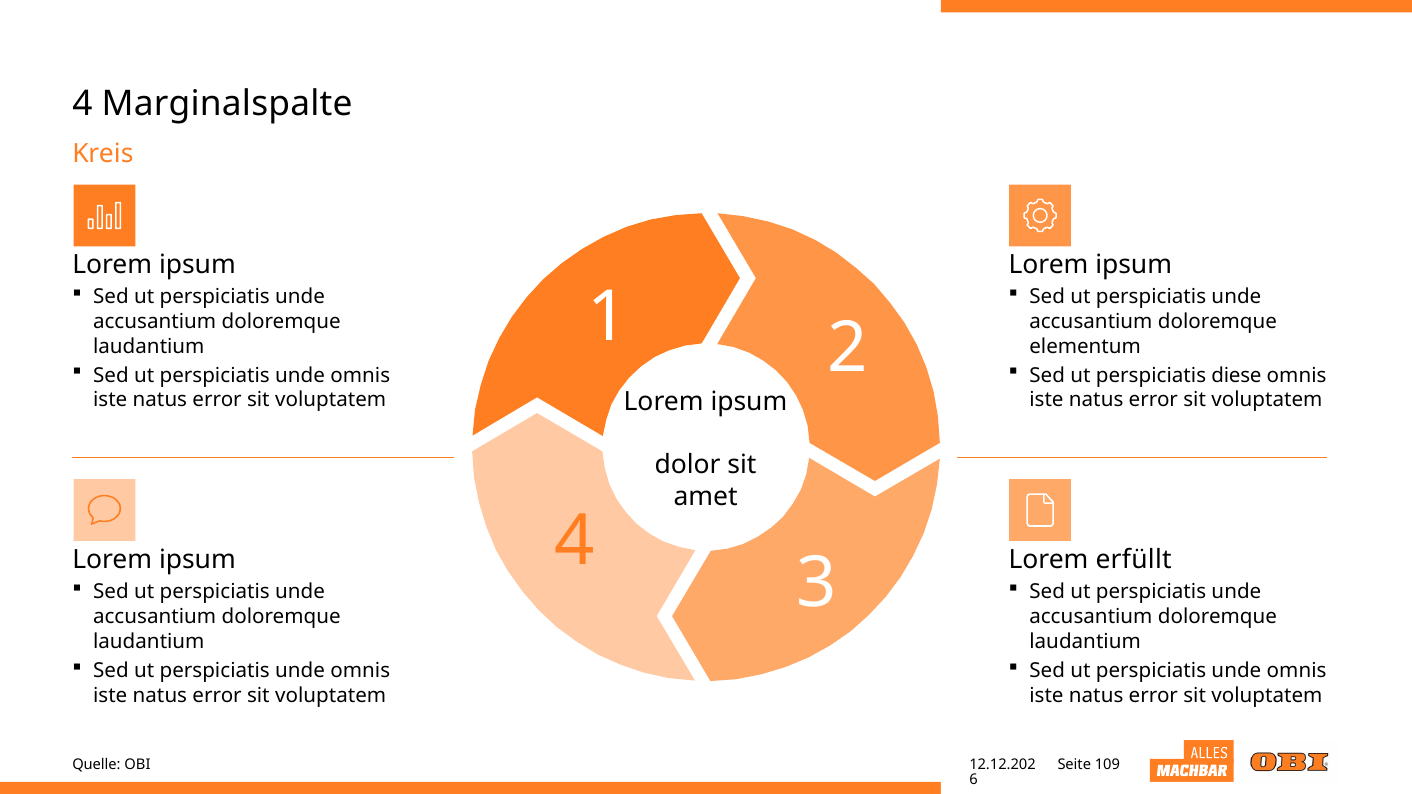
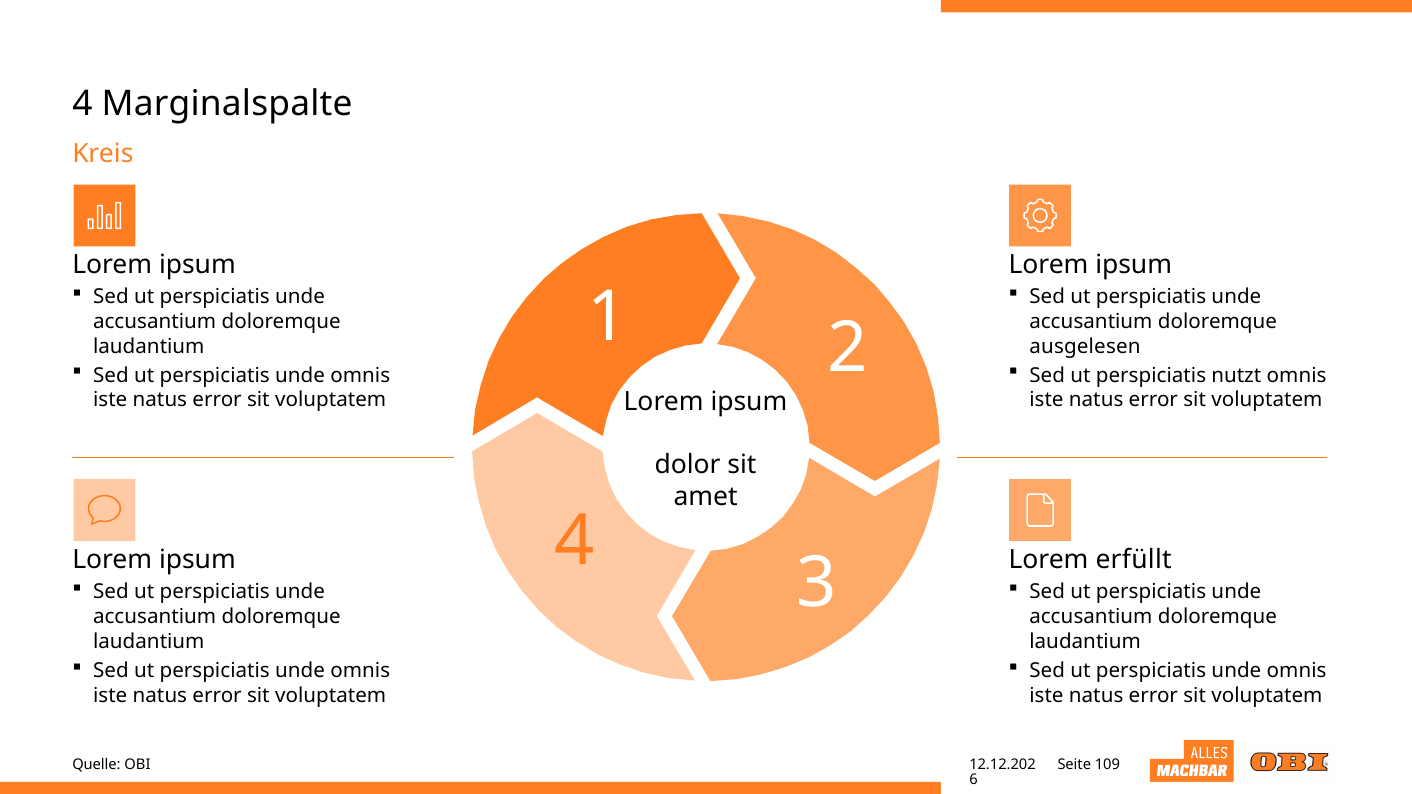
elementum: elementum -> ausgelesen (1085, 346)
diese: diese -> nutzt (1236, 376)
